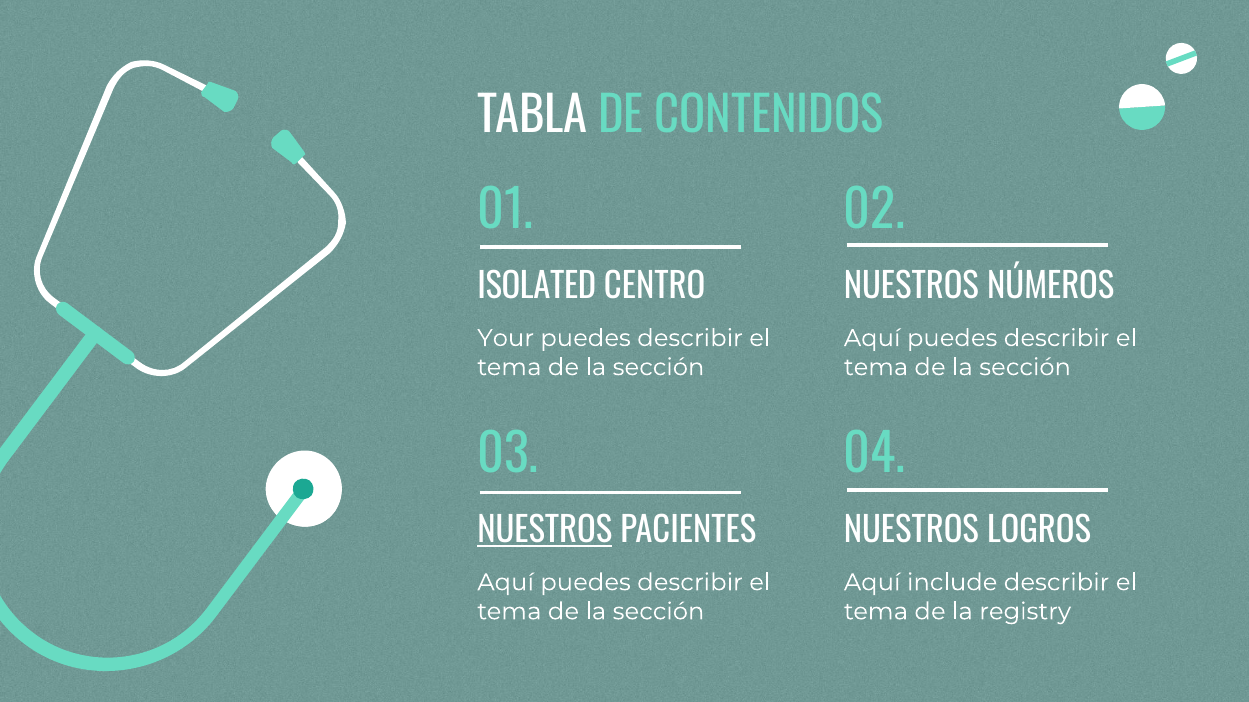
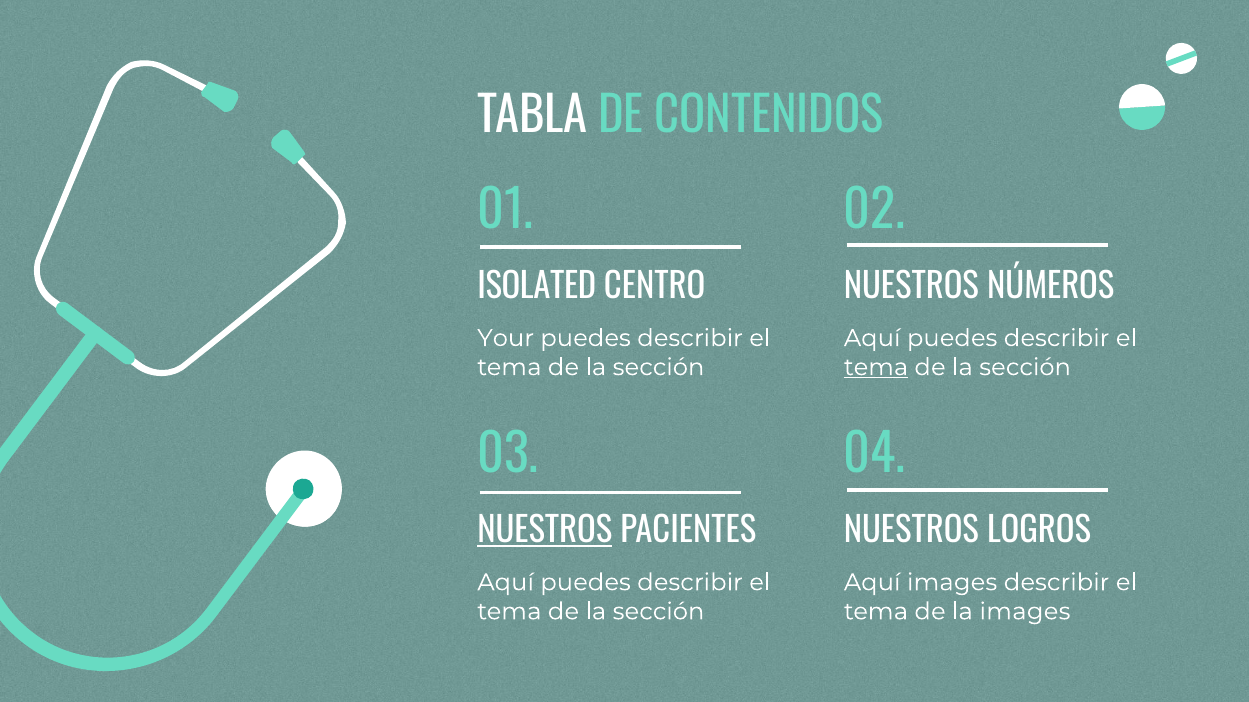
tema underline: none -> present (876, 368)
Aquí include: include -> images (952, 583)
la registry: registry -> images (1025, 612)
